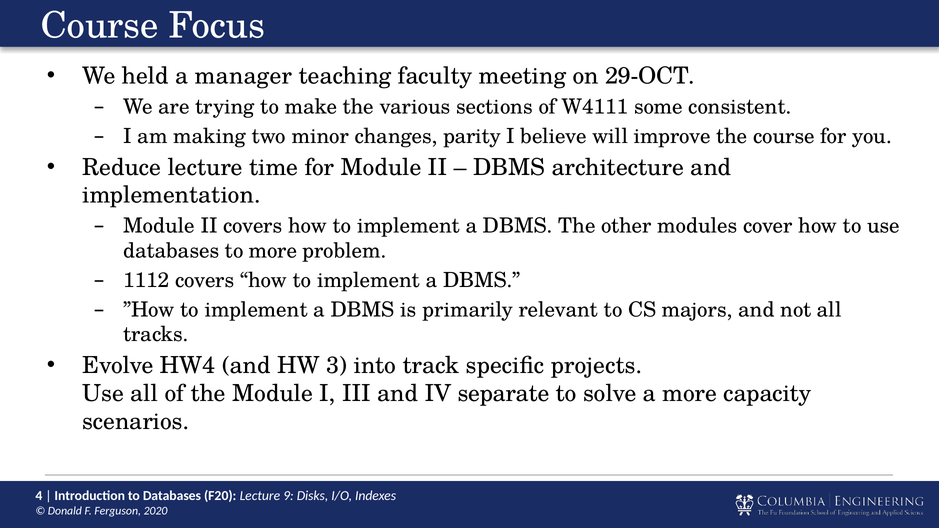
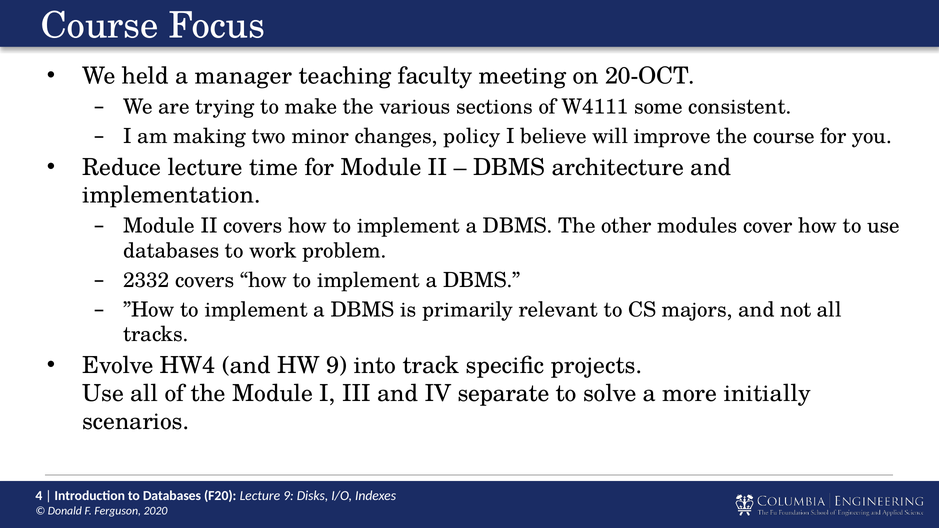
29-OCT: 29-OCT -> 20-OCT (650, 76)
parity: parity -> policy (472, 136)
to more: more -> work (273, 251)
1112: 1112 -> 2332 (146, 280)
HW 3: 3 -> 9 (337, 366)
capacity: capacity -> initially (767, 394)
